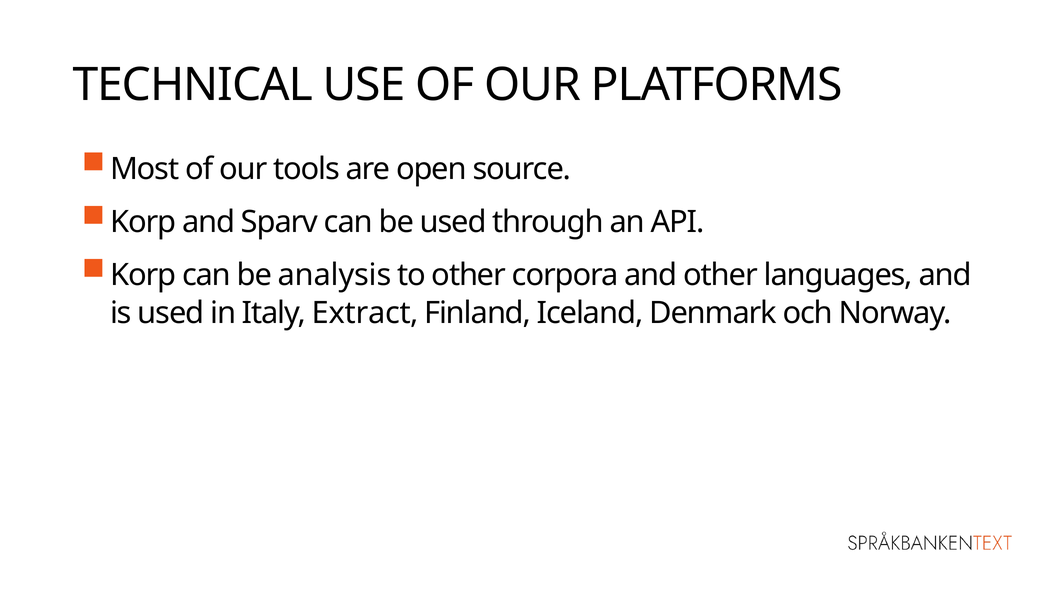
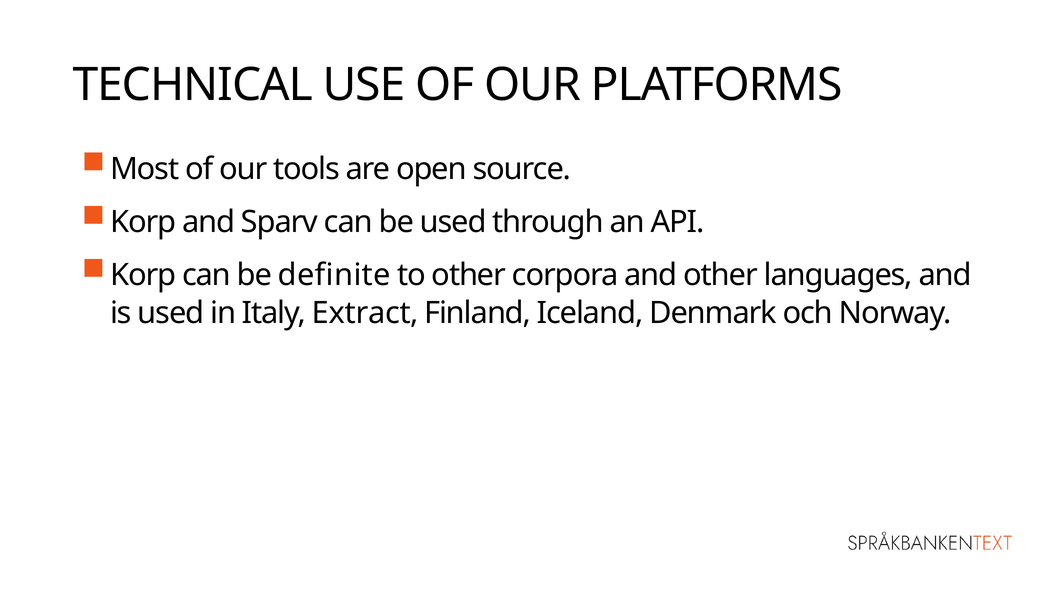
analysis: analysis -> definite (334, 275)
